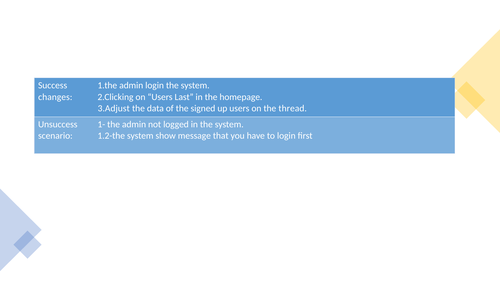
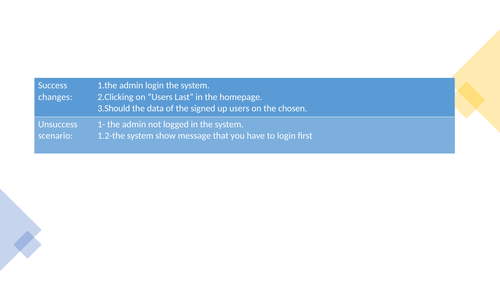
3.Adjust: 3.Adjust -> 3.Should (114, 108)
thread: thread -> chosen (293, 108)
